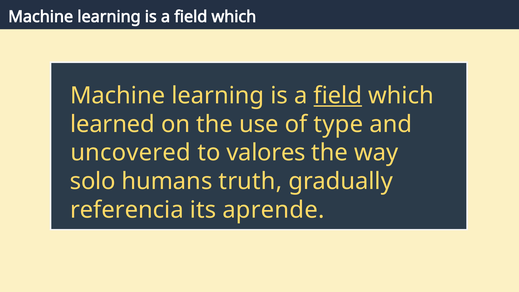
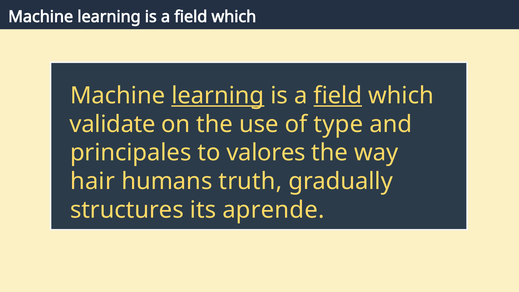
learning underline: none -> present (218, 96)
learned: learned -> validate (113, 124)
uncovered: uncovered -> principales (131, 153)
solo: solo -> hair (92, 181)
referencia: referencia -> structures (127, 210)
